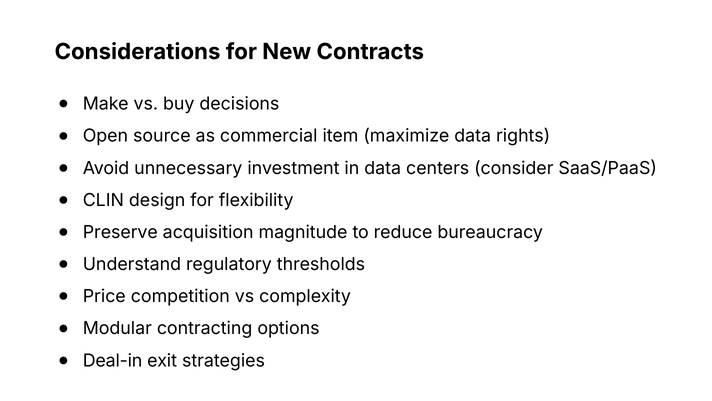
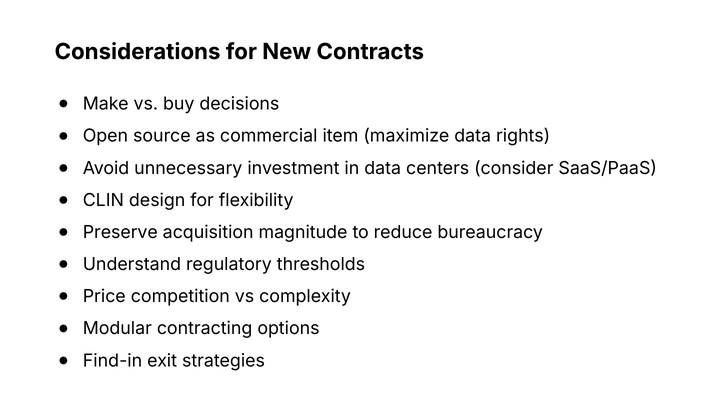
Deal-in: Deal-in -> Find-in (112, 360)
